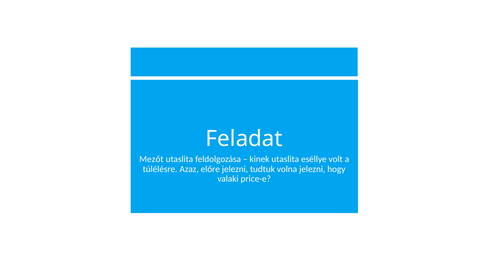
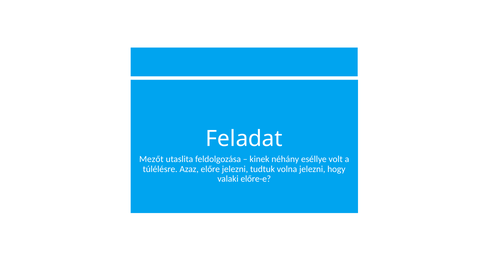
kinek utaslita: utaslita -> néhány (285, 159)
price-e: price-e -> előre-e (256, 179)
